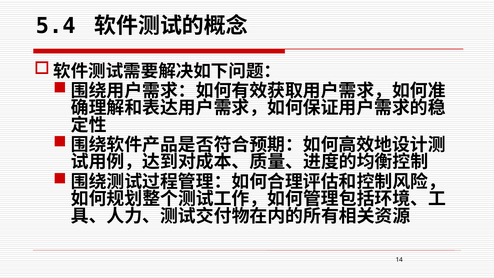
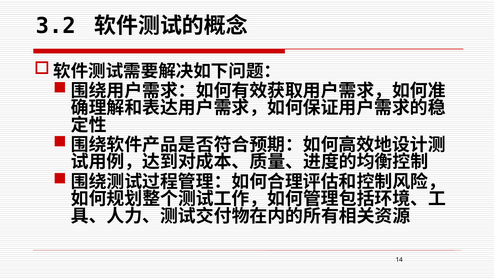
5.4: 5.4 -> 3.2 (56, 26)
